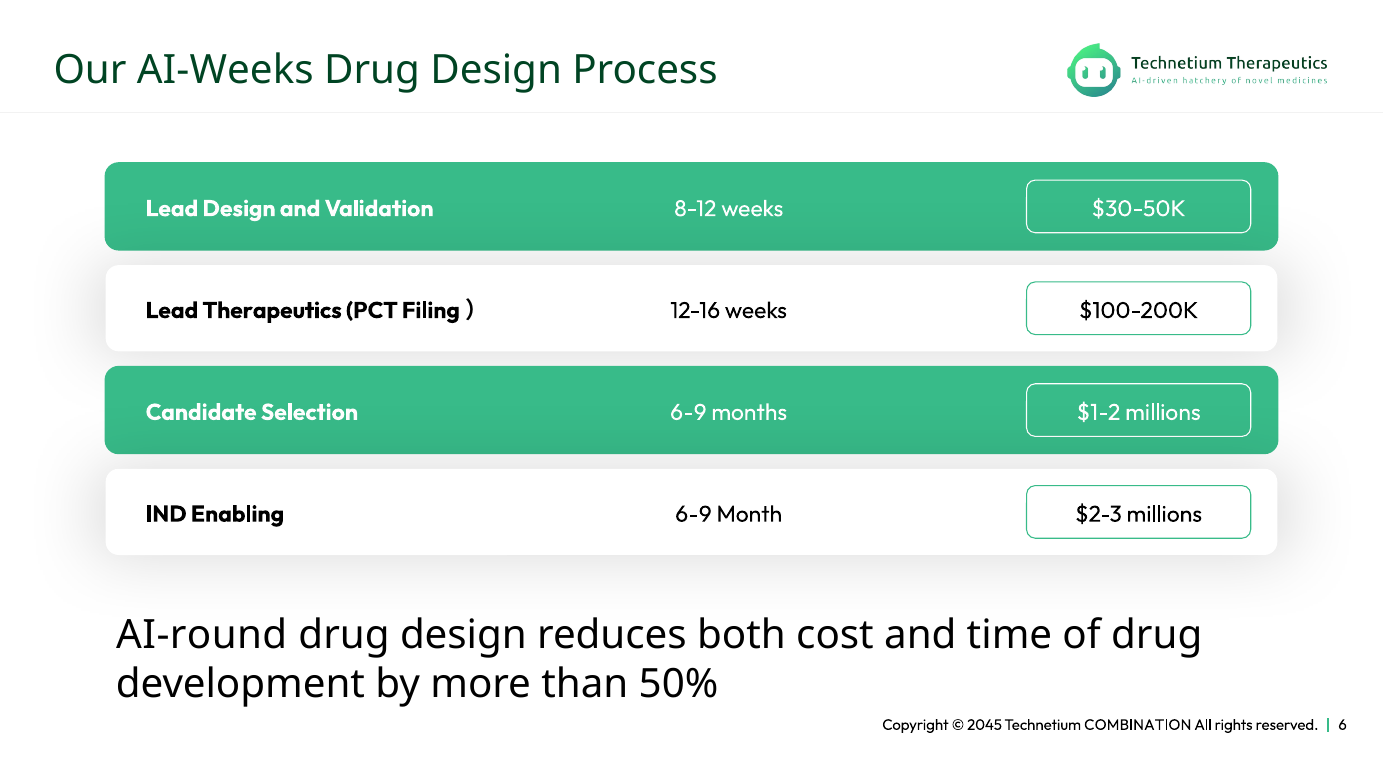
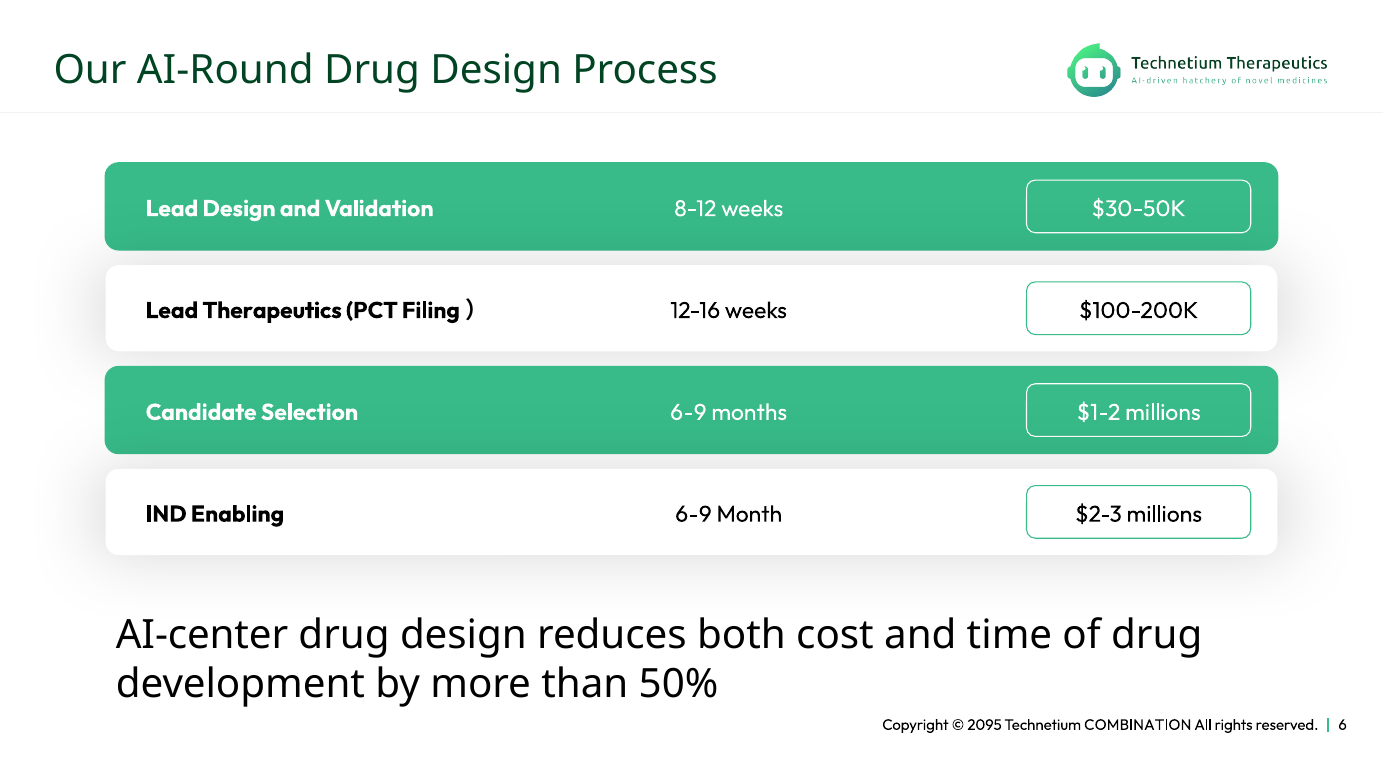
AI-Weeks: AI-Weeks -> AI-Round (225, 70)
AI-round: AI-round -> AI-center (202, 636)
2045: 2045 -> 2095 (985, 725)
